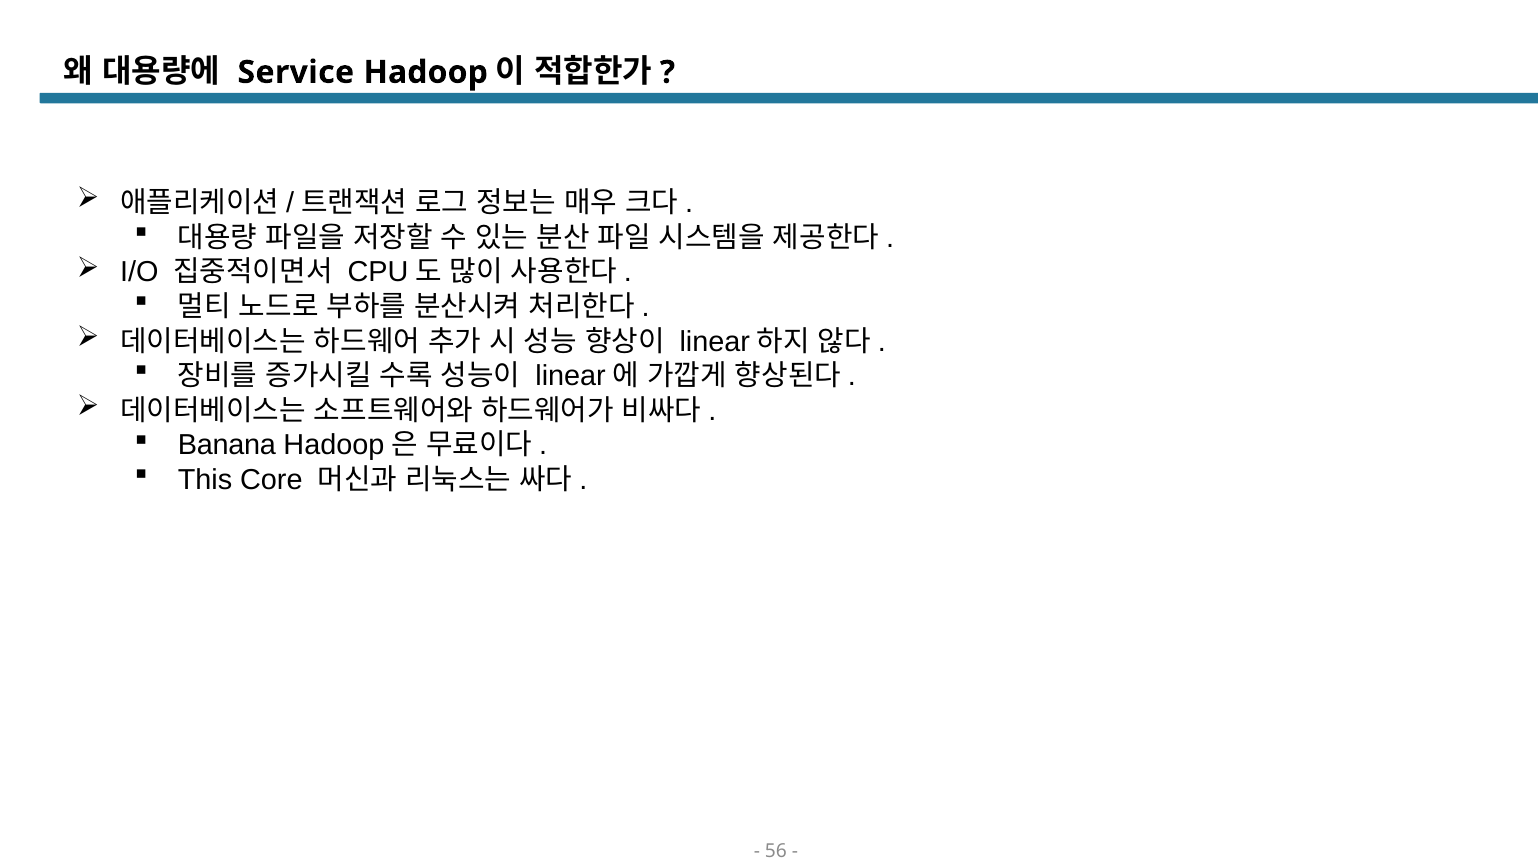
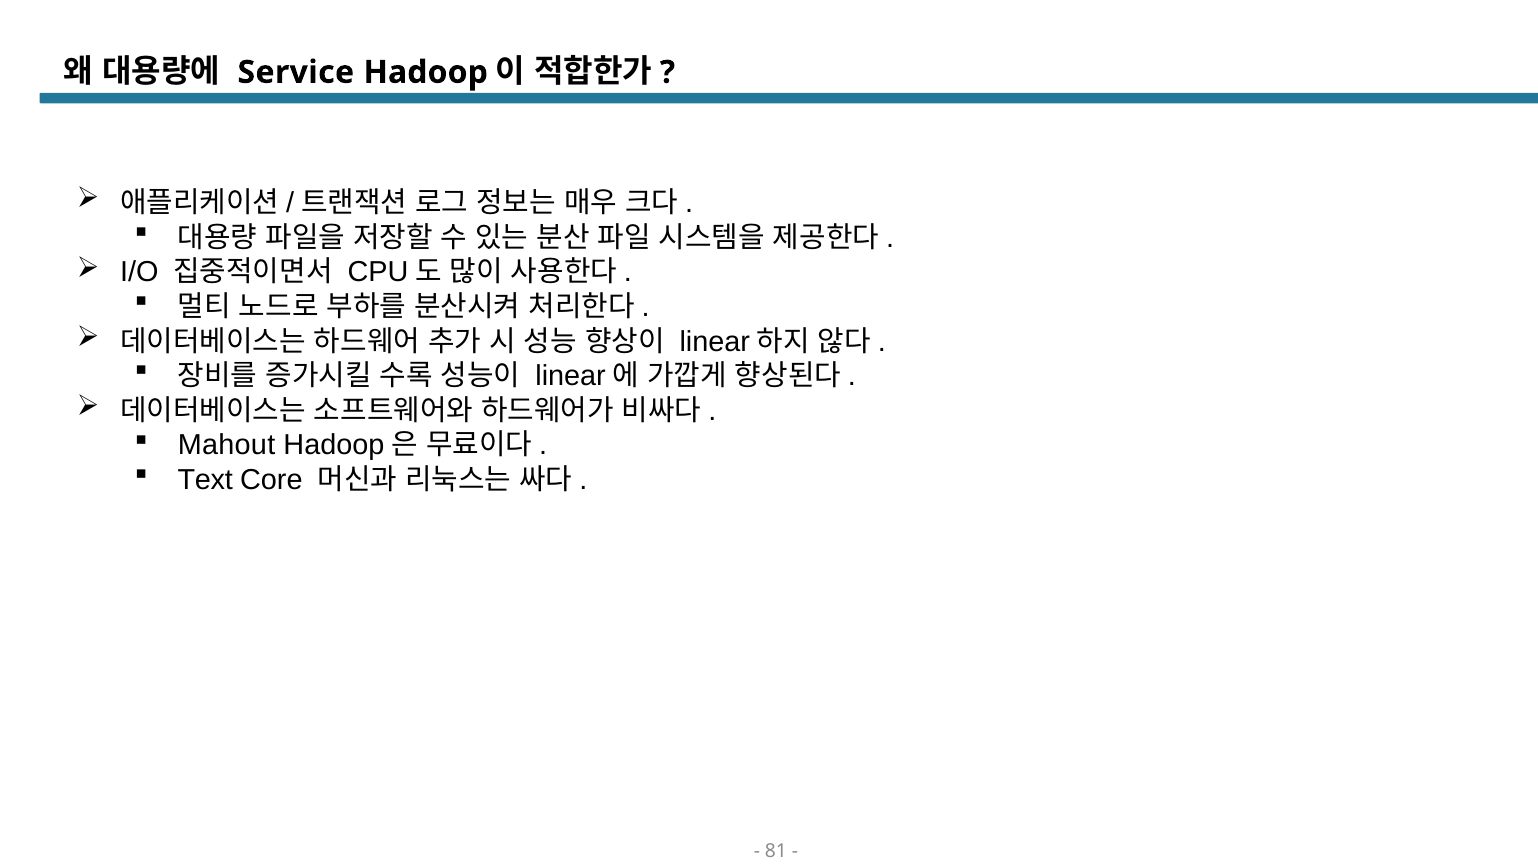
Banana: Banana -> Mahout (227, 445)
This: This -> Text (205, 480)
56: 56 -> 81 (776, 851)
